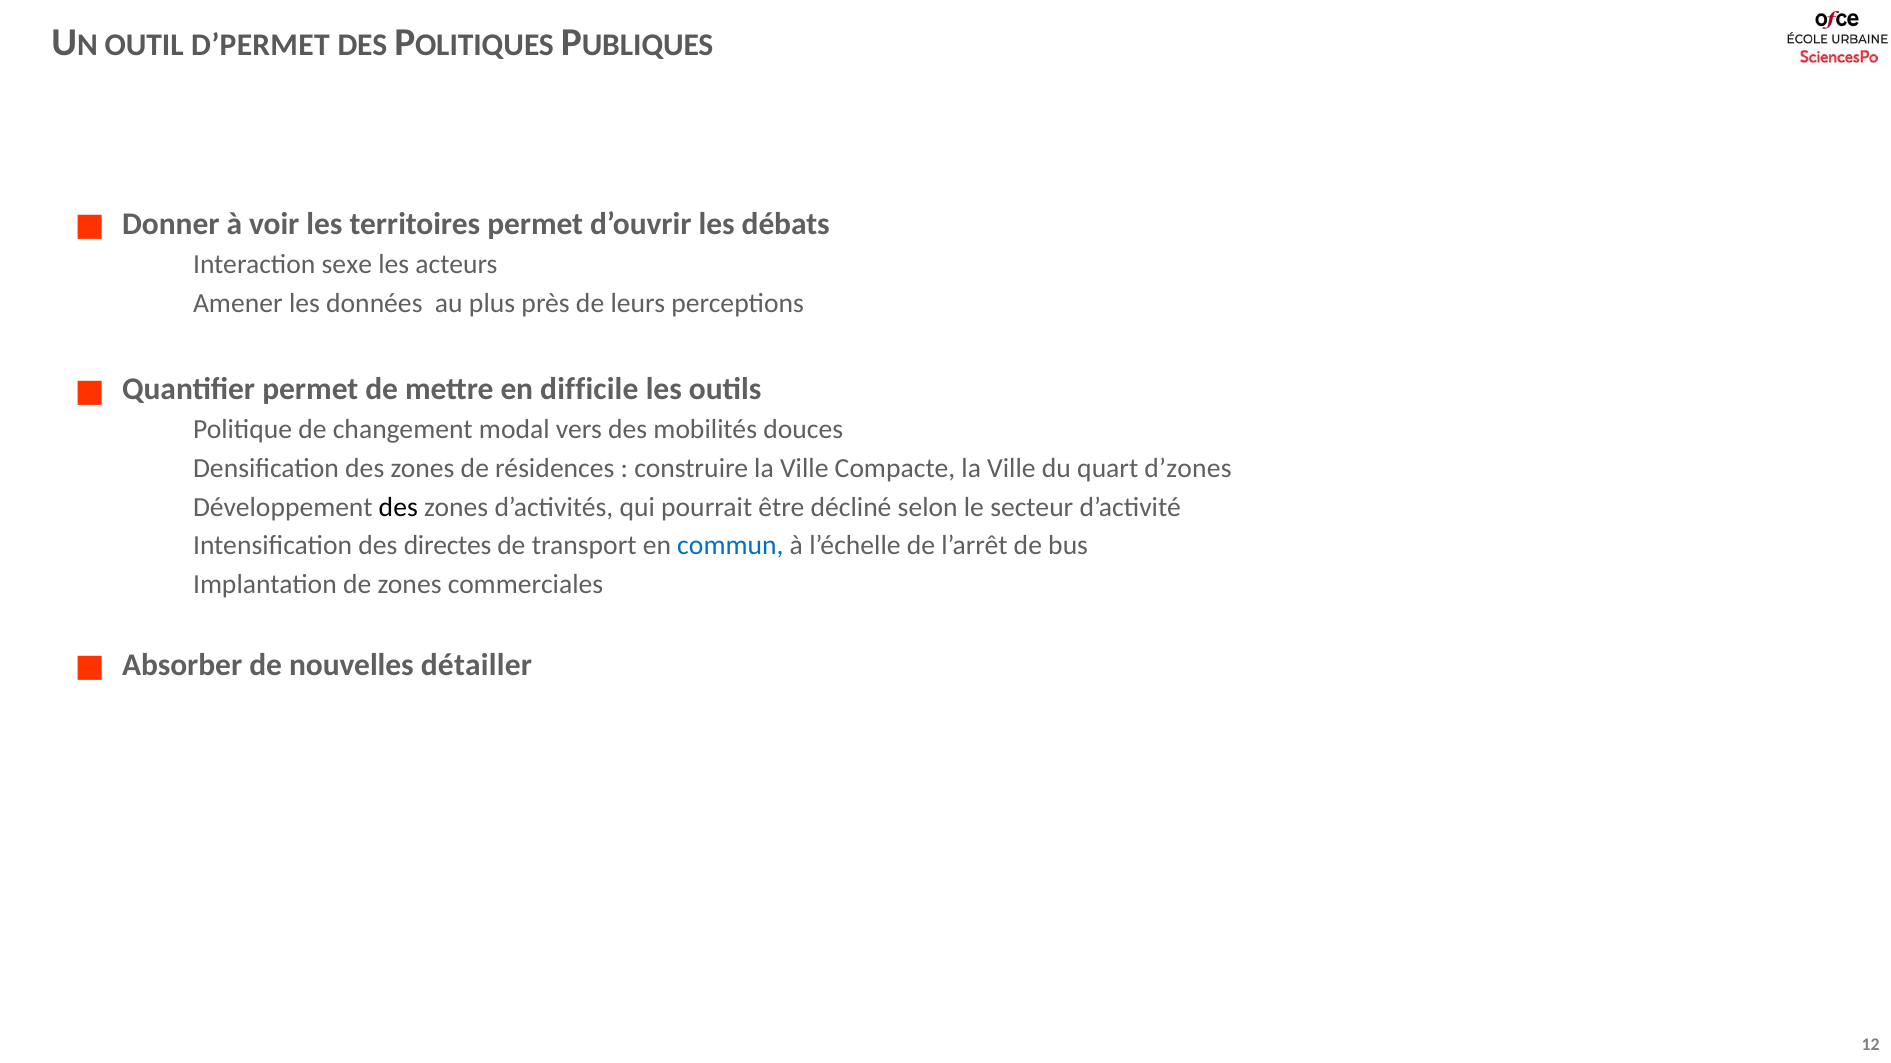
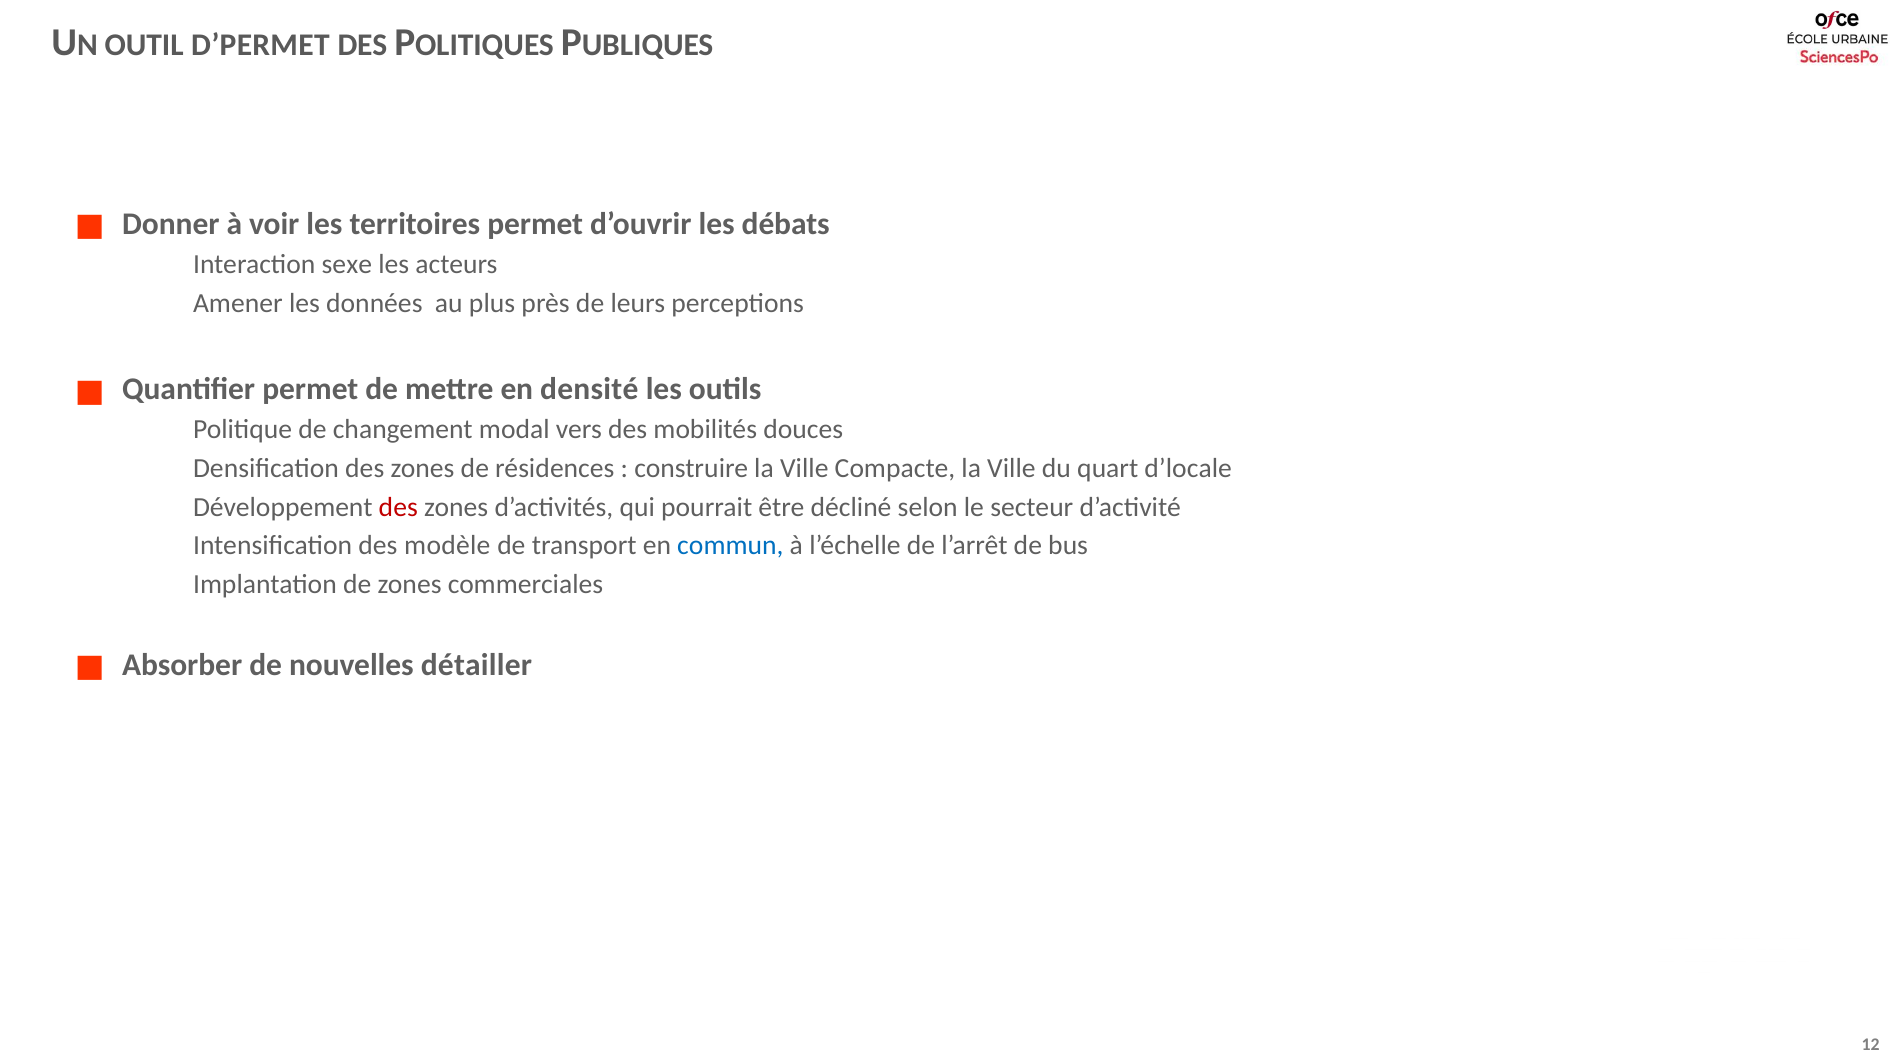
difficile: difficile -> densité (589, 389)
d’zones: d’zones -> d’locale (1188, 469)
des colour: black -> red (398, 507)
directes: directes -> modèle (447, 546)
